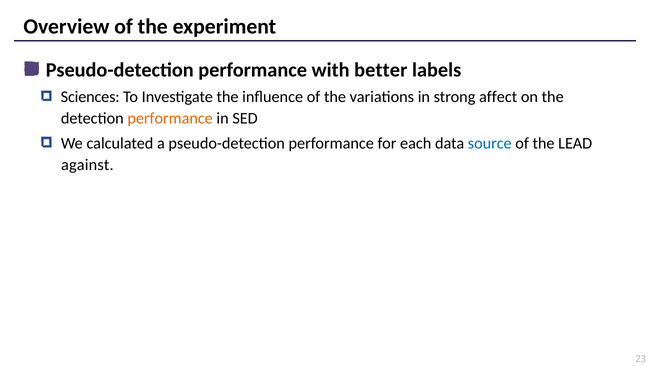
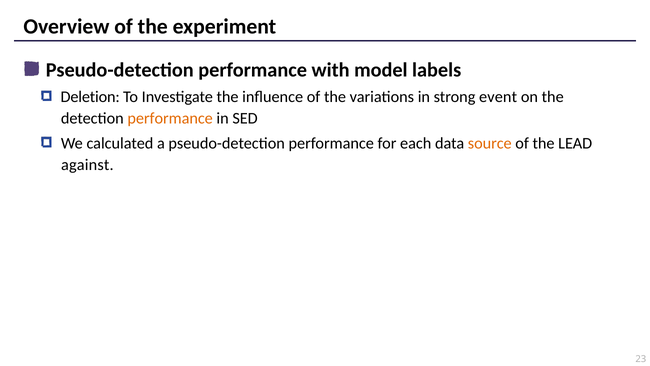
better: better -> model (381, 70)
Sciences: Sciences -> Deletion (90, 97)
affect: affect -> event (498, 97)
source colour: blue -> orange (490, 143)
